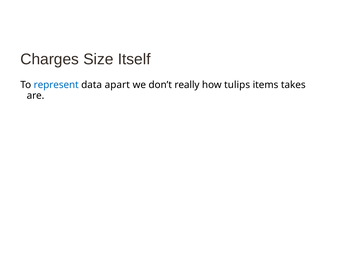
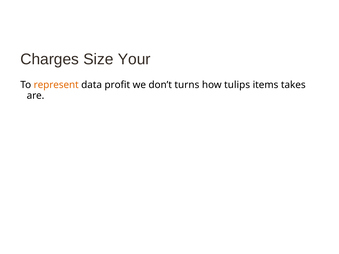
Itself: Itself -> Your (134, 59)
represent colour: blue -> orange (56, 85)
apart: apart -> profit (117, 85)
really: really -> turns (187, 85)
